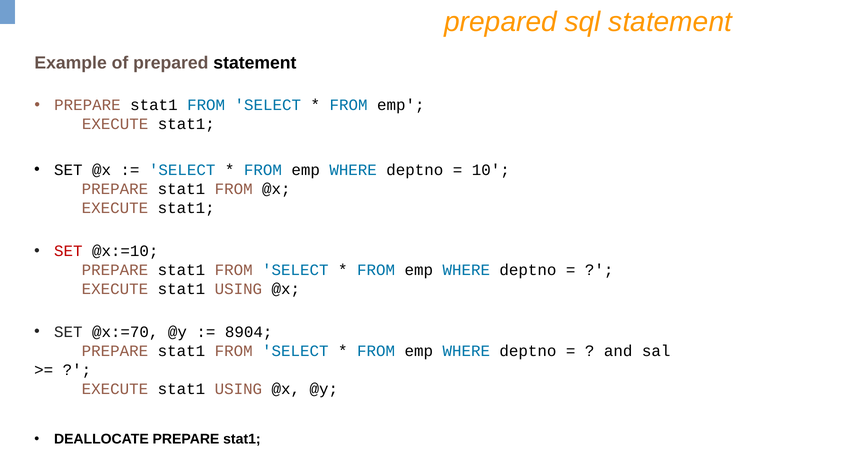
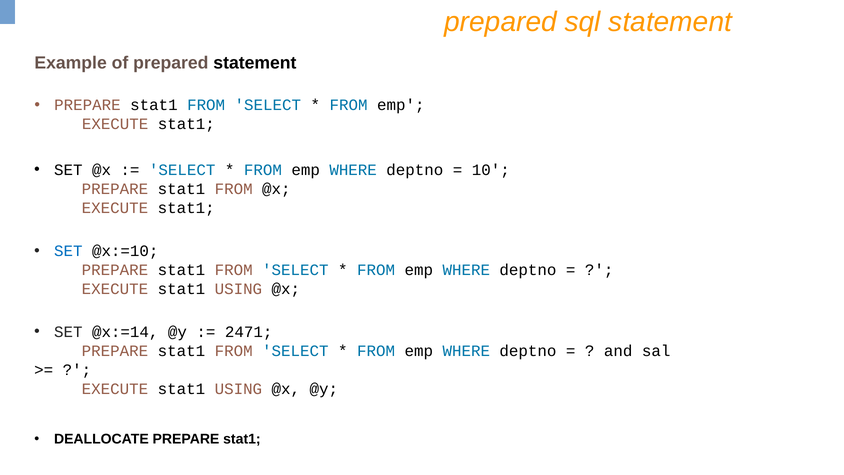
SET colour: red -> blue (68, 251)
@x:=70: @x:=70 -> @x:=14 (125, 332)
8904: 8904 -> 2471 (249, 332)
